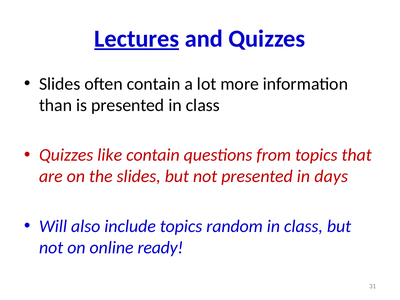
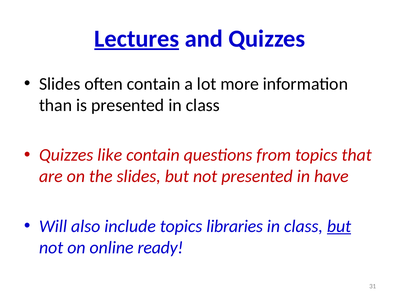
days: days -> have (331, 176)
random: random -> libraries (235, 226)
but underline: none -> present (339, 226)
